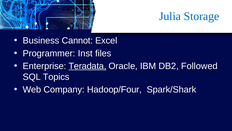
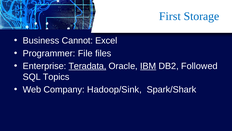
Julia: Julia -> First (170, 16)
Inst: Inst -> File (85, 53)
IBM underline: none -> present (148, 66)
Hadoop/Four: Hadoop/Four -> Hadoop/Sink (114, 89)
